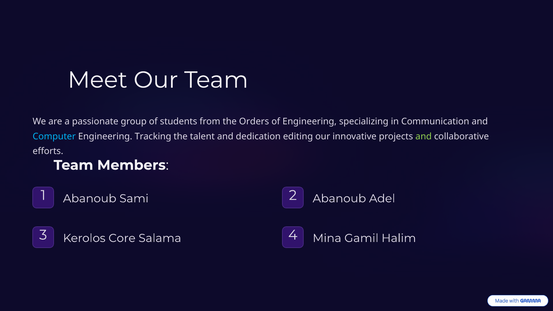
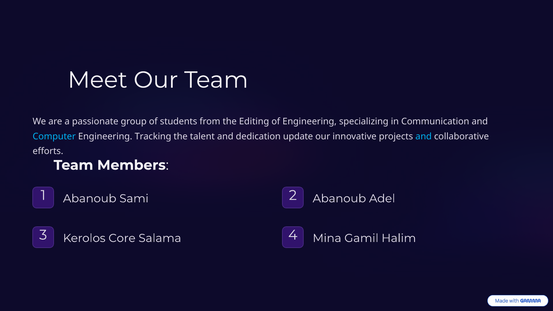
Orders: Orders -> Editing (254, 121)
editing: editing -> update (298, 136)
and colour: light green -> light blue (424, 136)
